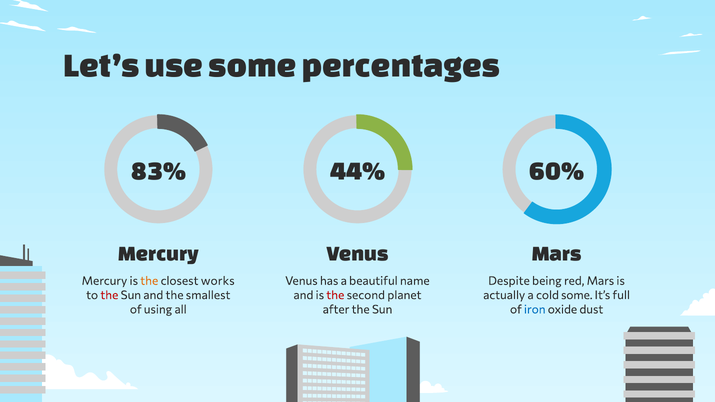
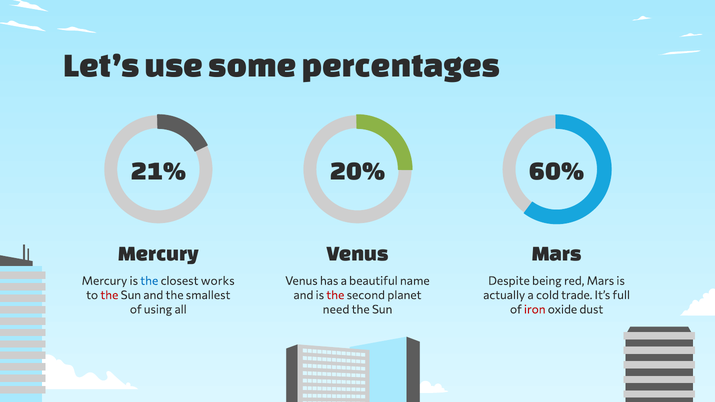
83%: 83% -> 21% (158, 171)
44%: 44% -> 20% (358, 171)
the colour: orange -> blue (149, 281)
cold some: some -> trade (577, 295)
after: after -> need (336, 310)
iron colour: blue -> red (535, 310)
